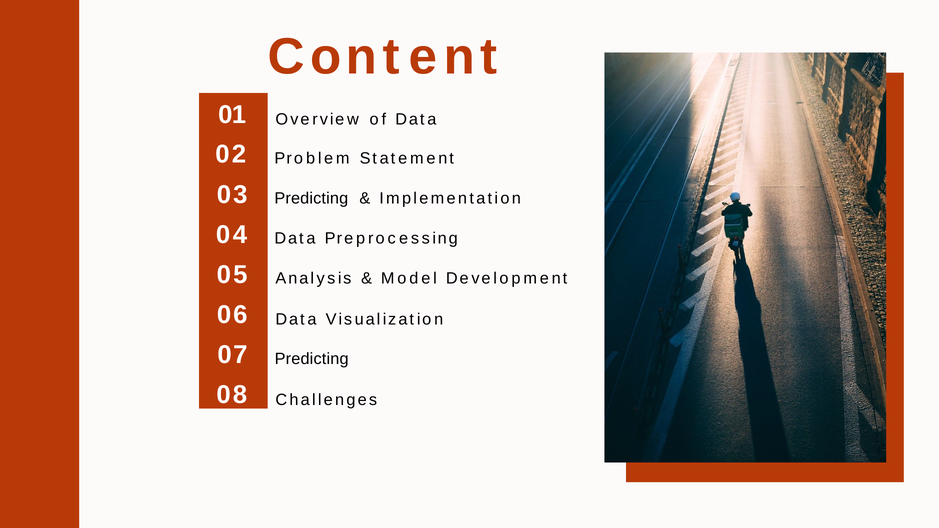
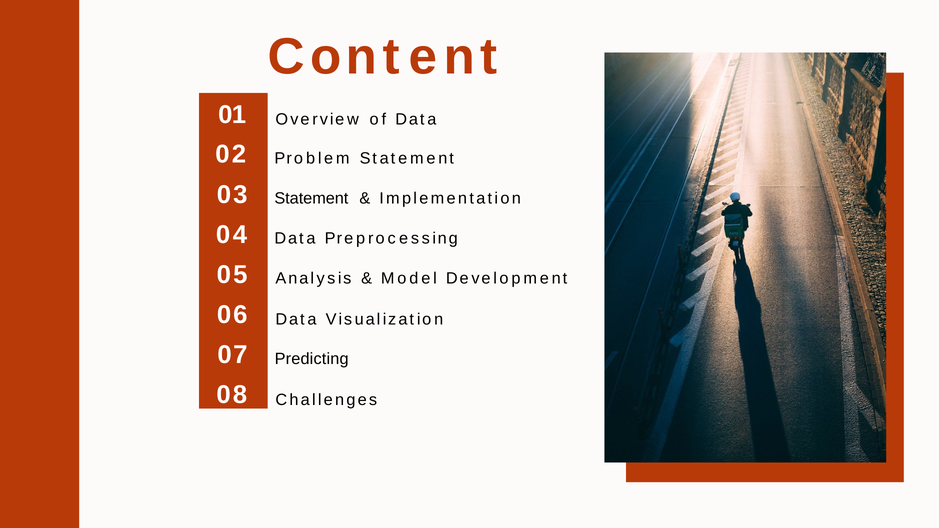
Predicting: Predicting -> Statement (311, 198)
